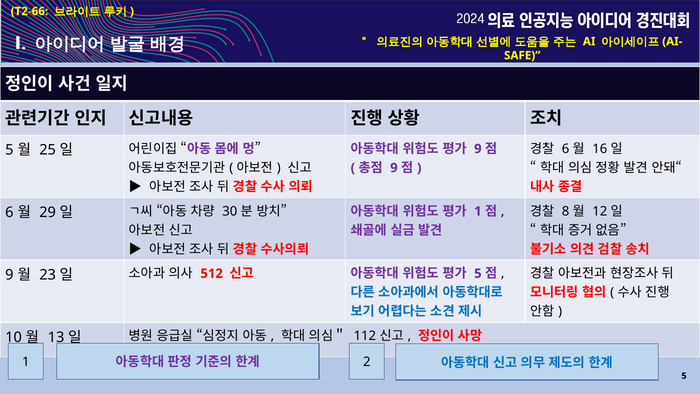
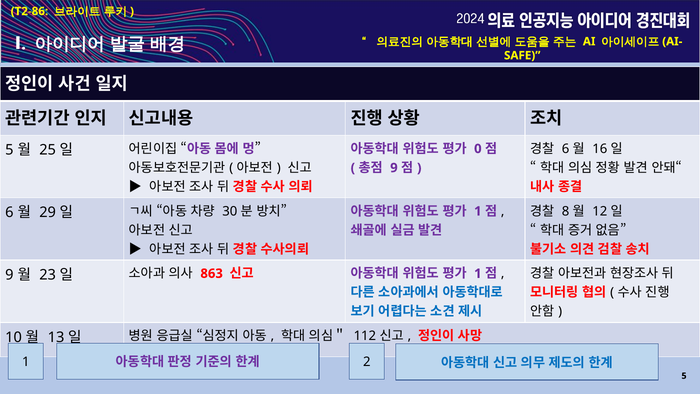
T2-66: T2-66 -> T2-86 (29, 11)
9: 9 -> 0 (478, 149)
512: 512 -> 863 (212, 273)
5: 5 -> 1 (478, 273)
